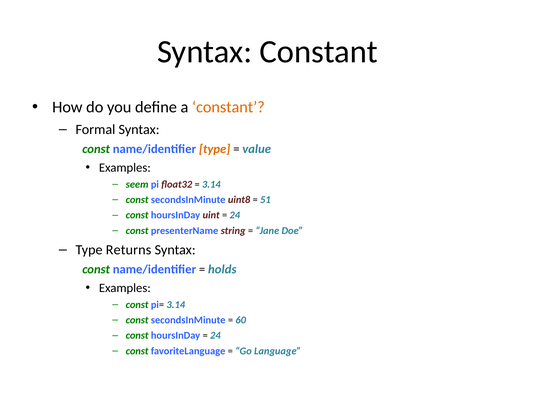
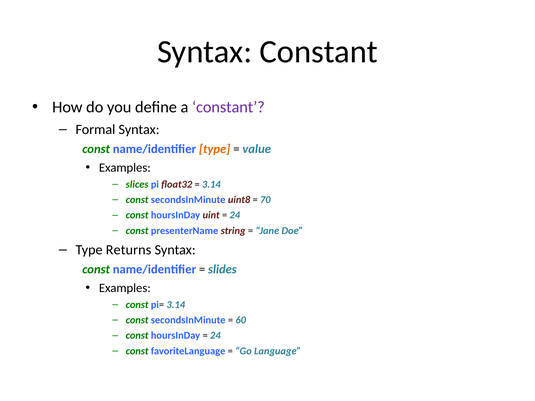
constant colour: orange -> purple (228, 107)
seem: seem -> slices (137, 184)
51: 51 -> 70 (265, 200)
holds: holds -> slides (222, 269)
